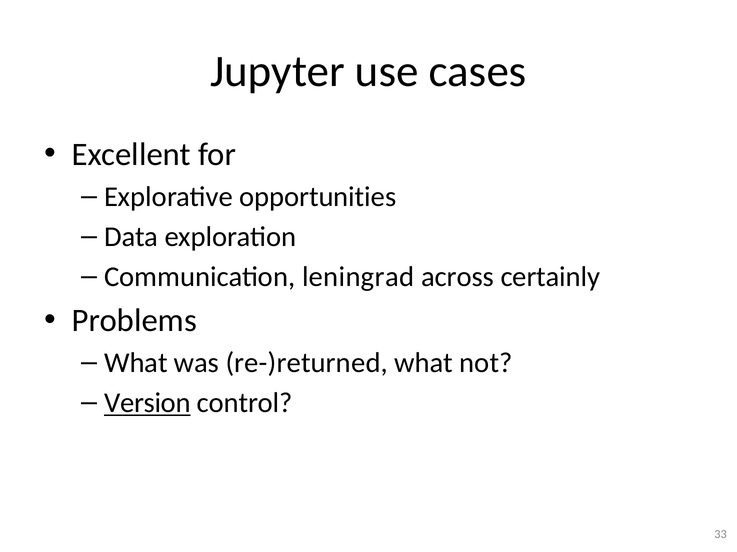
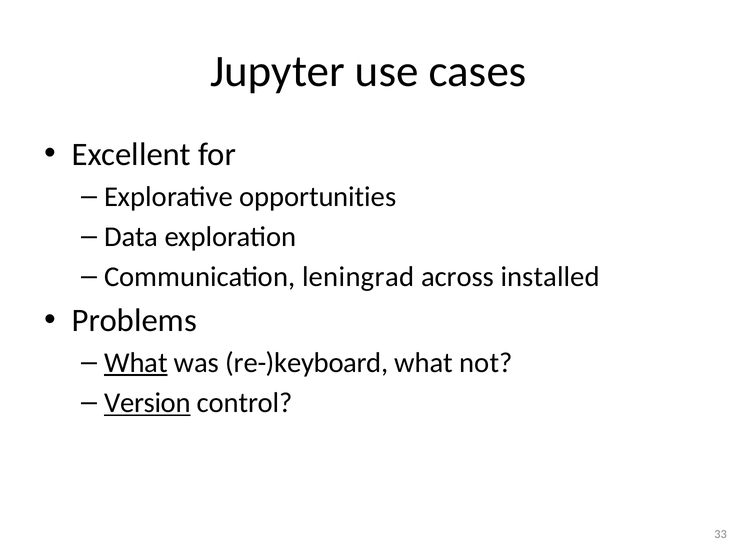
certainly: certainly -> installed (550, 277)
What underline: none -> present (136, 363)
re-)returned: re-)returned -> re-)keyboard (307, 363)
